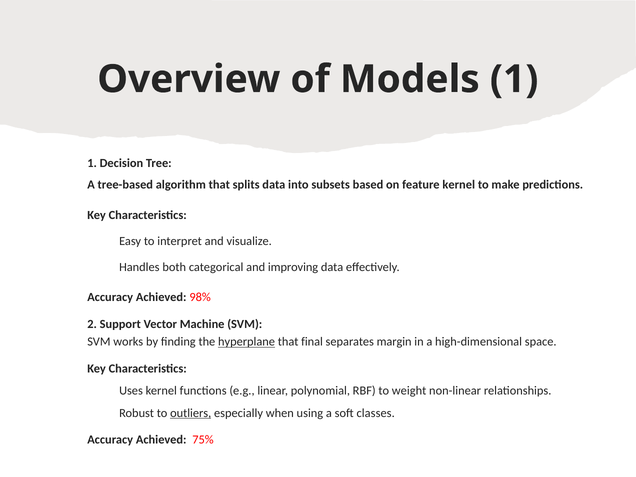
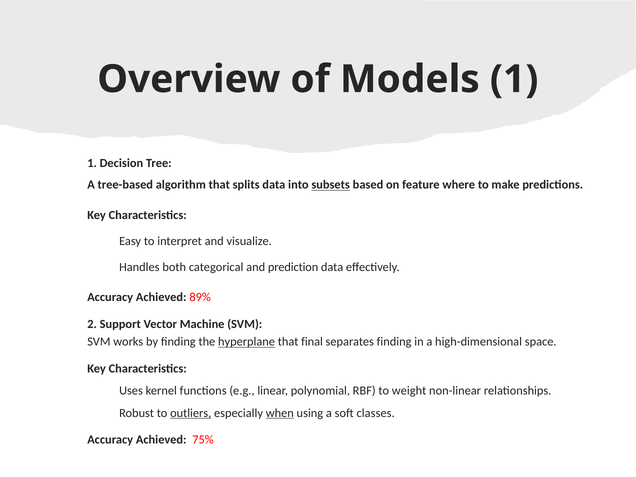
subsets underline: none -> present (331, 185)
feature kernel: kernel -> where (459, 185)
improving: improving -> prediction (293, 267)
98%: 98% -> 89% (200, 297)
separates margin: margin -> finding (394, 342)
when underline: none -> present (280, 413)
